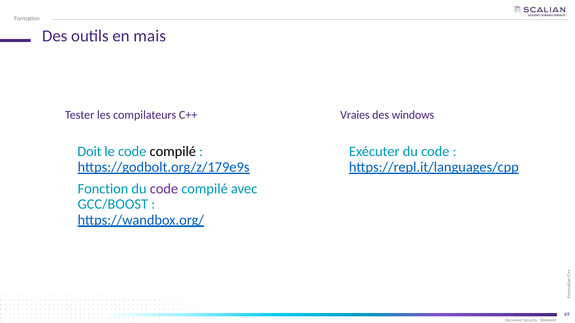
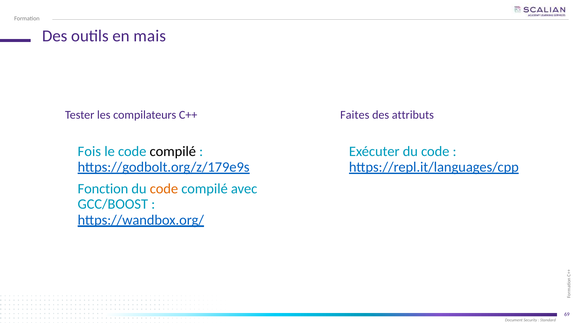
Vraies: Vraies -> Faites (355, 115)
windows: windows -> attributs (413, 115)
Doit: Doit -> Fois (89, 152)
code colour: purple -> orange (164, 189)
